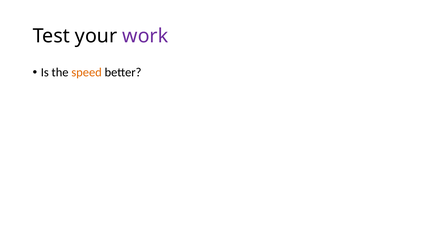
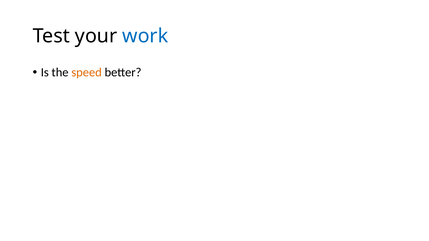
work colour: purple -> blue (145, 36)
